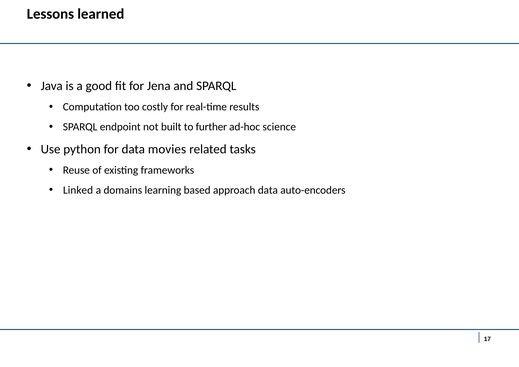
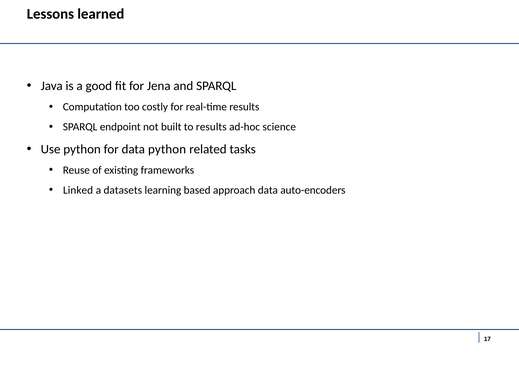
to further: further -> results (211, 127)
data movies: movies -> python (167, 149)
domains: domains -> datasets (123, 190)
